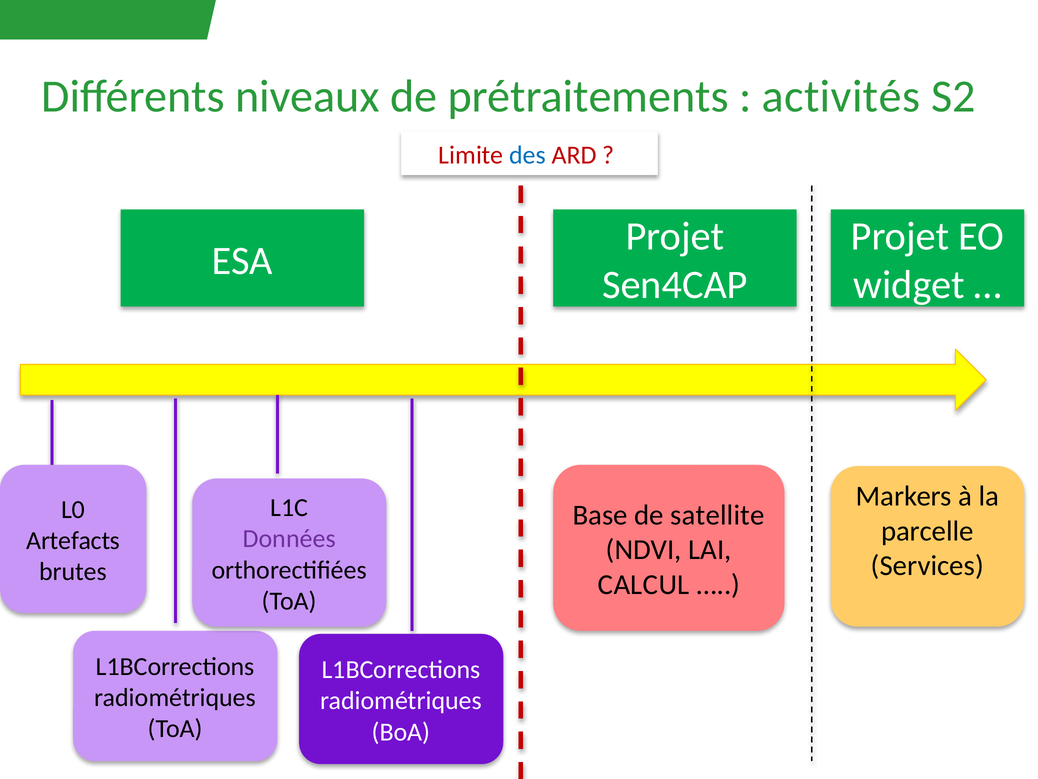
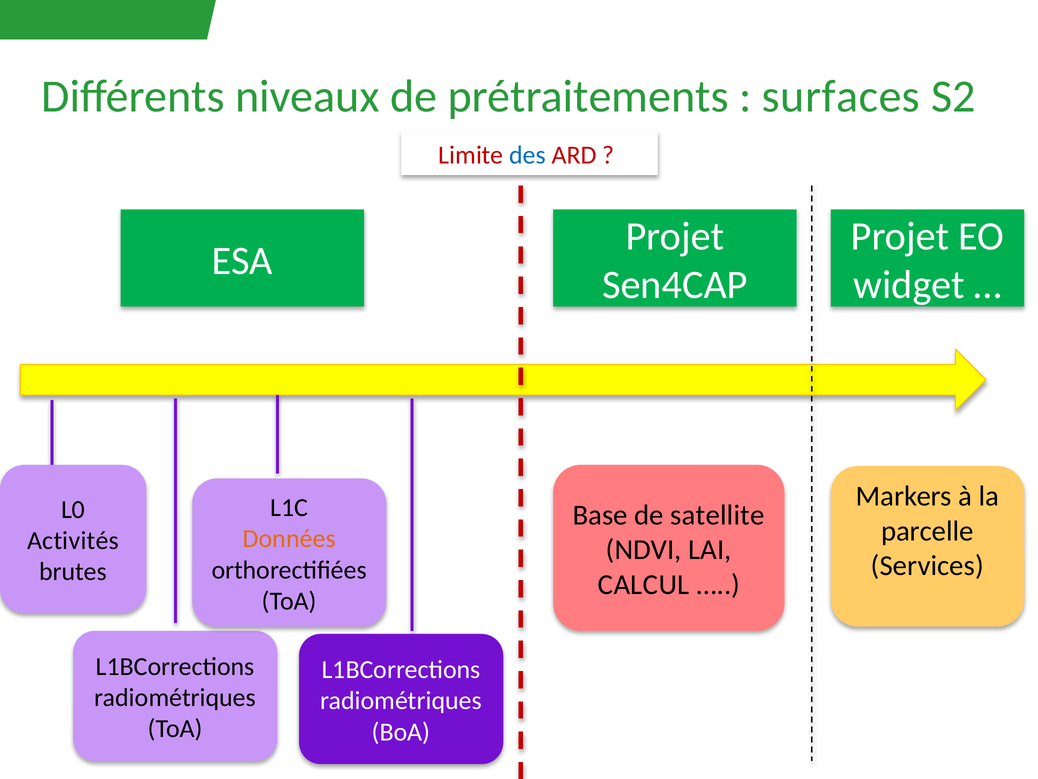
activités: activités -> surfaces (841, 96)
Données colour: purple -> orange (289, 538)
Artefacts: Artefacts -> Activités (73, 540)
